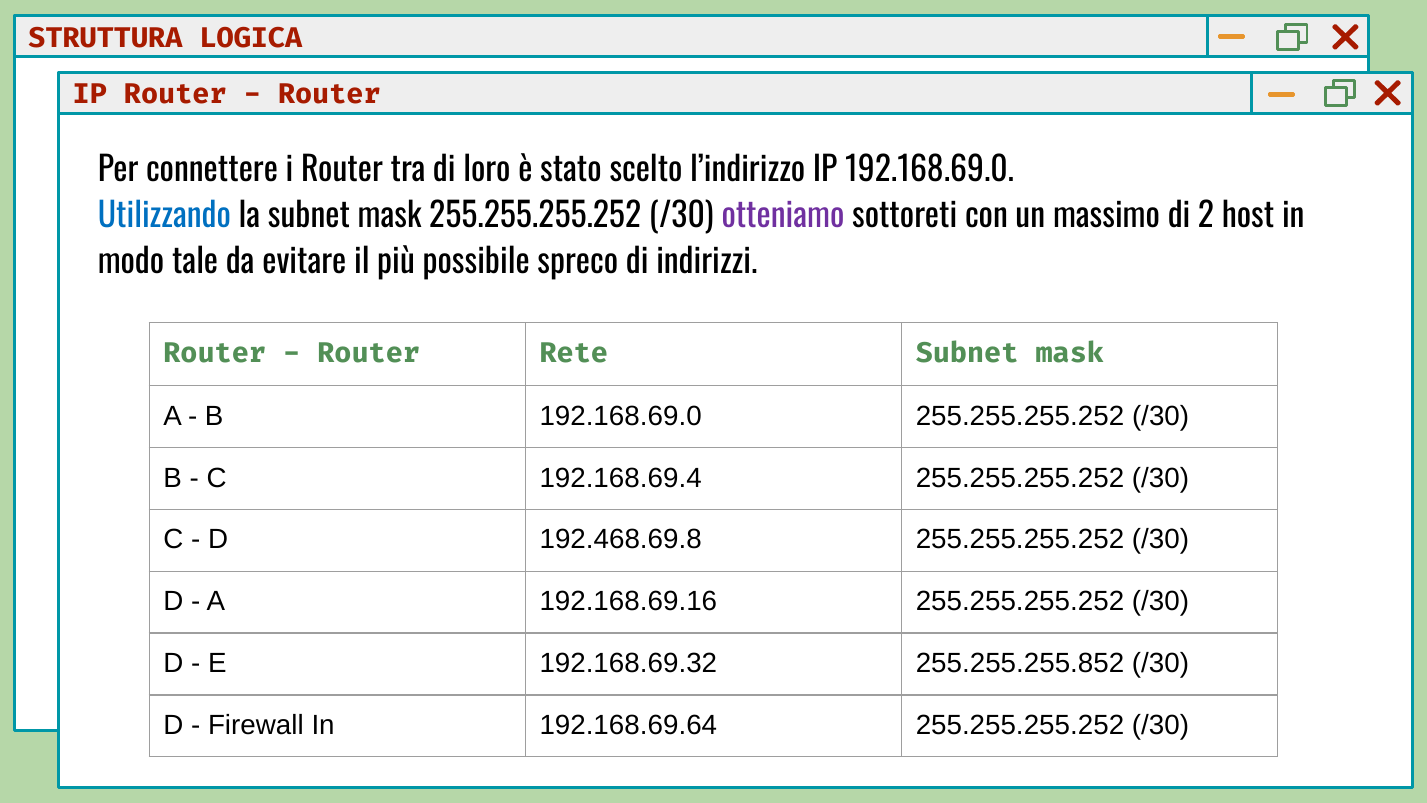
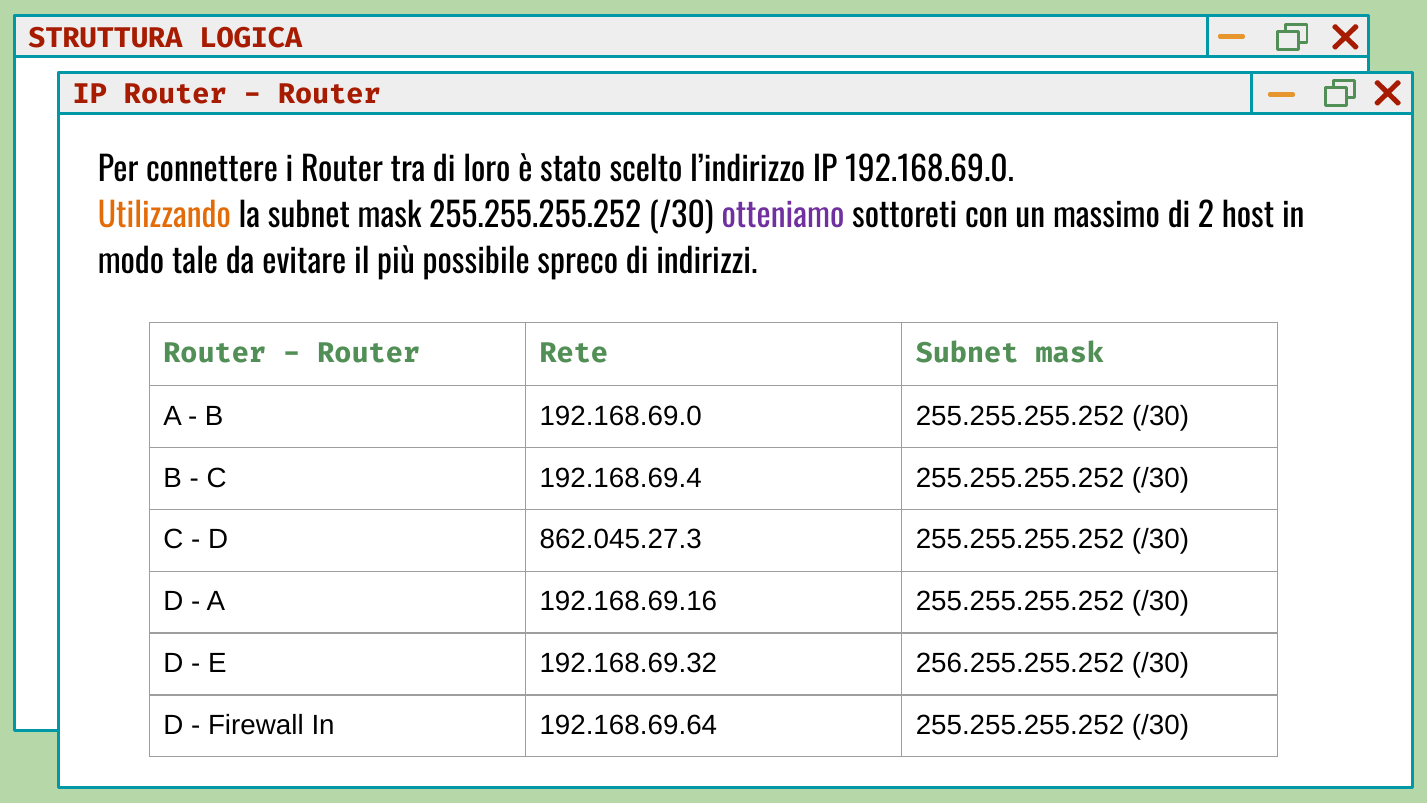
Utilizzando colour: blue -> orange (164, 216)
192.468.69.8: 192.468.69.8 -> 862.045.27.3 (621, 540)
255.255.255.852: 255.255.255.852 -> 256.255.255.252 (1020, 663)
